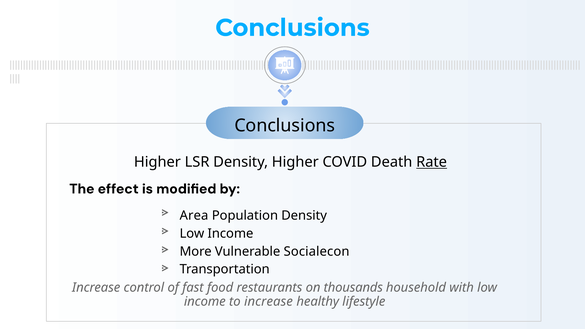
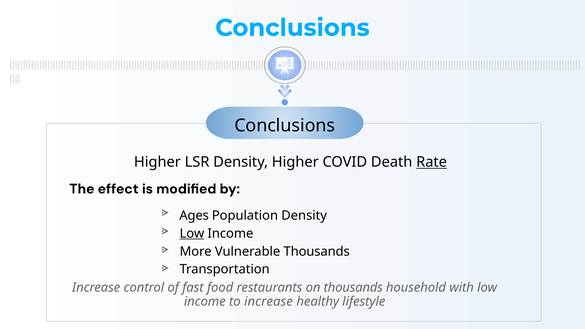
Area: Area -> Ages (194, 216)
Low underline: none -> present (192, 234)
Vulnerable Socialecon: Socialecon -> Thousands (317, 251)
